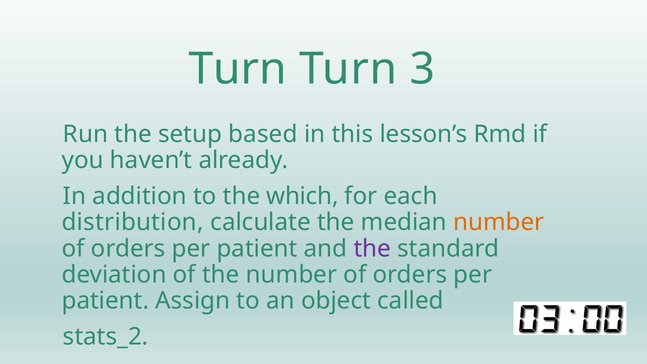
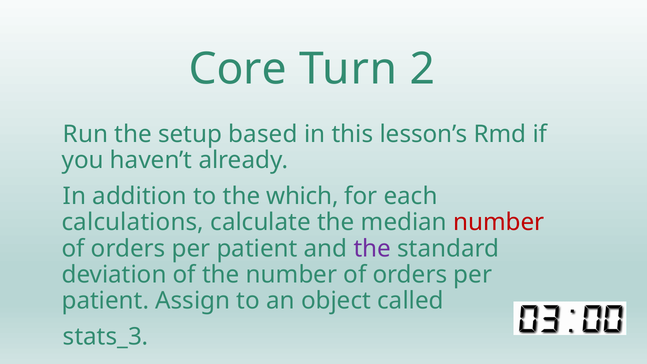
Turn: Turn -> Core (238, 69)
3: 3 -> 2 (423, 69)
distribution: distribution -> calculations (133, 222)
number colour: orange -> red (499, 222)
stats_2: stats_2 -> stats_3 (106, 337)
